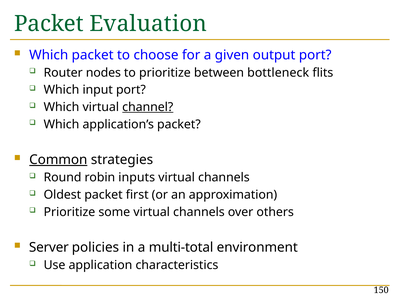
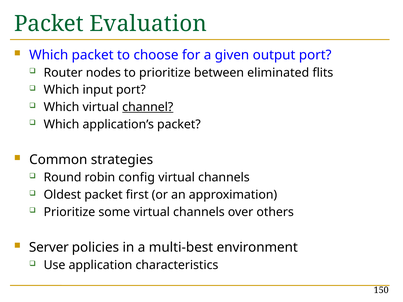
bottleneck: bottleneck -> eliminated (278, 73)
Common underline: present -> none (58, 160)
inputs: inputs -> config (137, 178)
multi-total: multi-total -> multi-best (181, 248)
